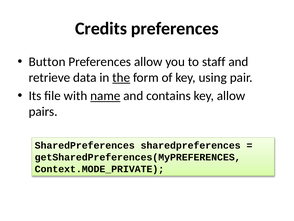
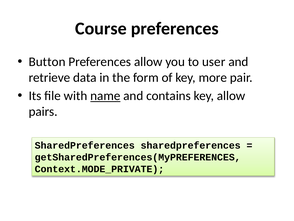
Credits: Credits -> Course (101, 28)
staff: staff -> user (214, 62)
the underline: present -> none (121, 77)
using: using -> more (213, 77)
